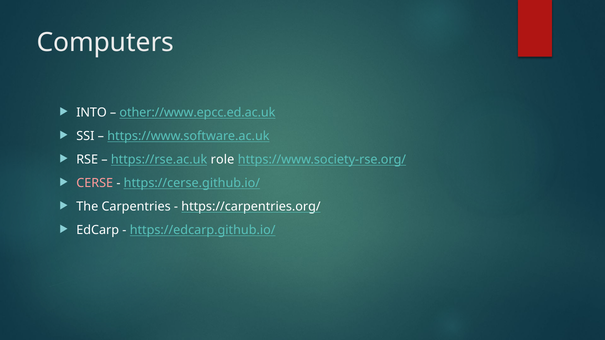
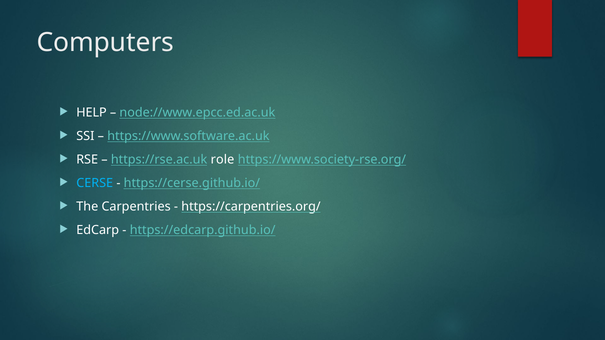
INTO: INTO -> HELP (92, 113)
other://www.epcc.ed.ac.uk: other://www.epcc.ed.ac.uk -> node://www.epcc.ed.ac.uk (197, 113)
CERSE colour: pink -> light blue (95, 183)
